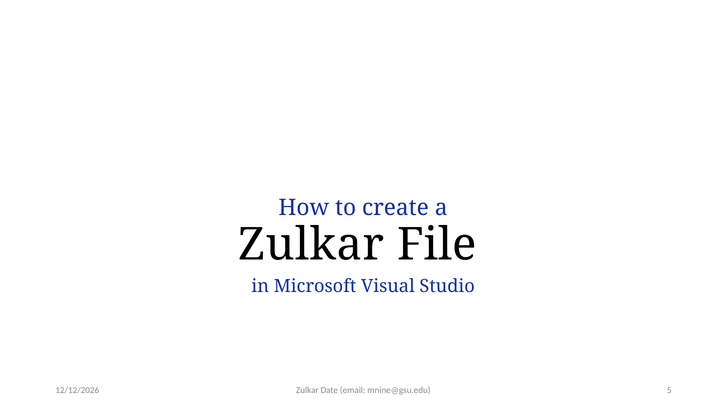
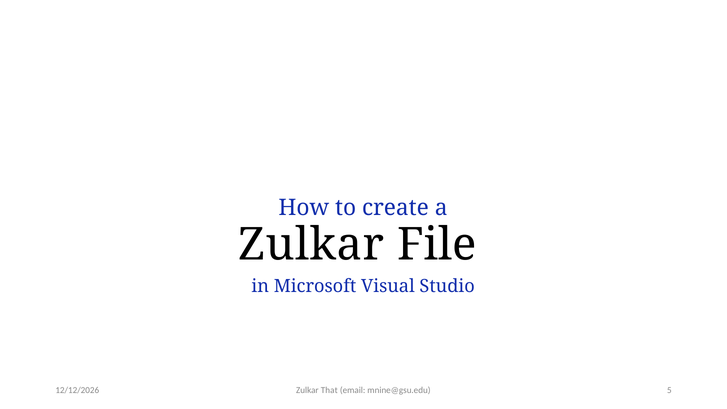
Date: Date -> That (329, 390)
